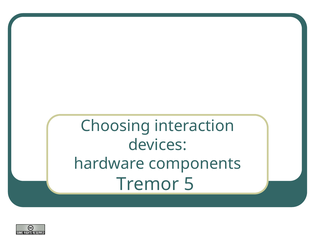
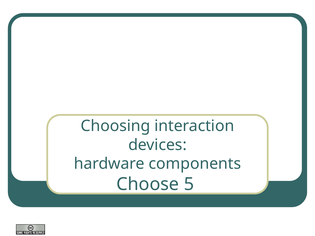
Tremor: Tremor -> Choose (148, 184)
